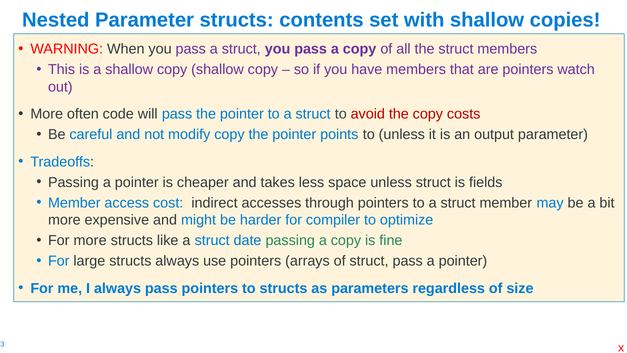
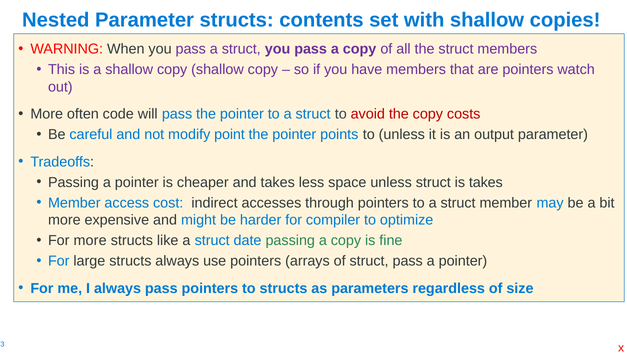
modify copy: copy -> point (230, 135)
is fields: fields -> takes (486, 182)
